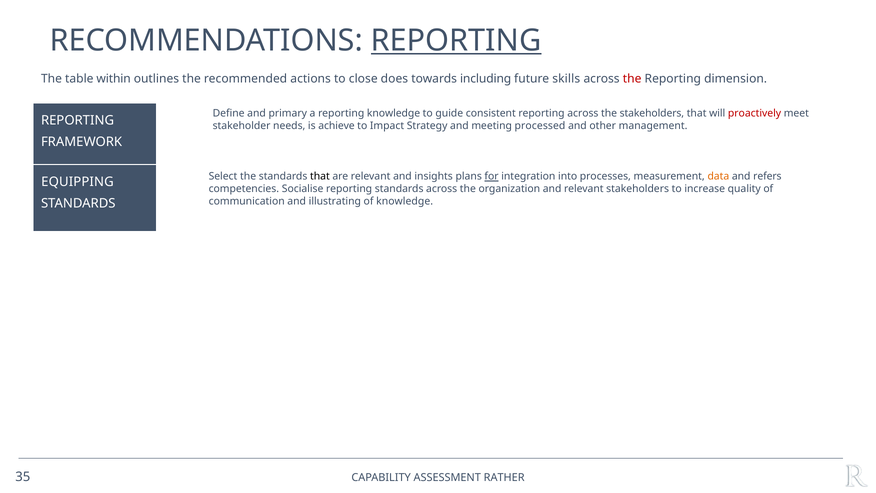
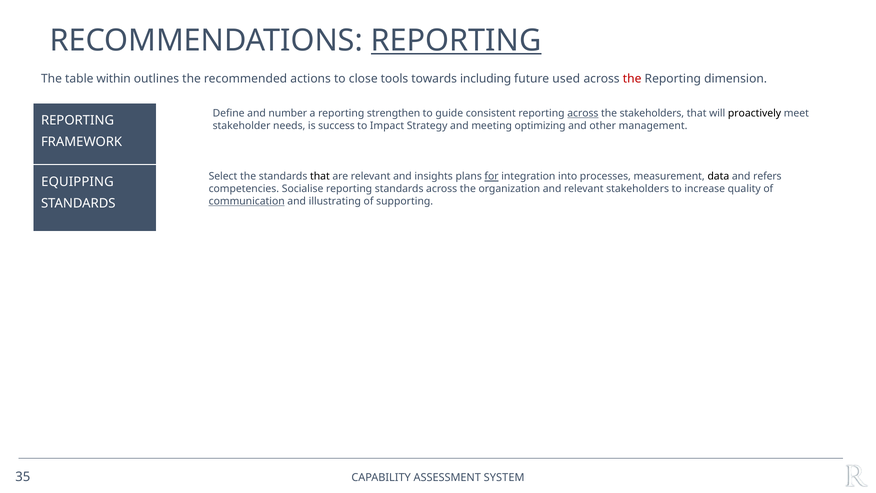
does: does -> tools (394, 79)
skills: skills -> used (566, 79)
primary: primary -> number (288, 113)
reporting knowledge: knowledge -> strengthen (394, 113)
across underline: none -> present (583, 113)
proactively colour: red -> black (755, 113)
achieve: achieve -> success (337, 126)
processed: processed -> optimizing (540, 126)
data colour: orange -> black (718, 176)
communication underline: none -> present (247, 201)
of knowledge: knowledge -> supporting (405, 201)
RATHER: RATHER -> SYSTEM (504, 478)
